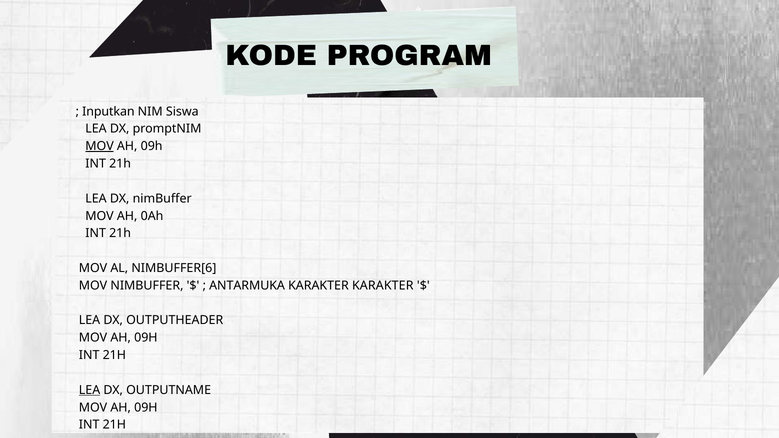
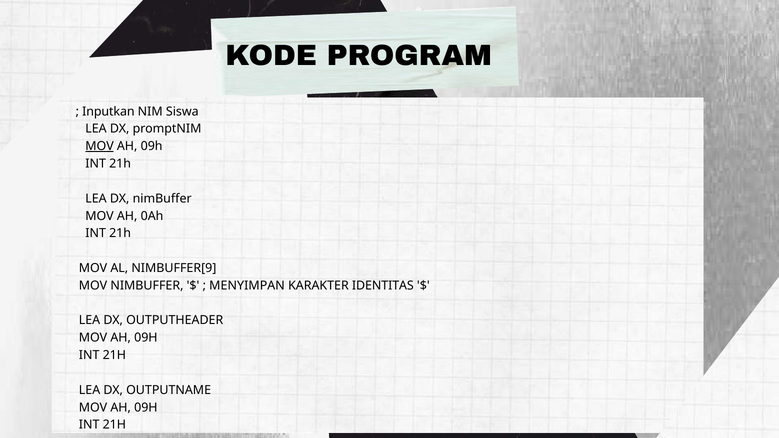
NIMBUFFER[6: NIMBUFFER[6 -> NIMBUFFER[9 (174, 268)
ANTARMUKA: ANTARMUKA -> MENYIMPAN (247, 286)
KARAKTER KARAKTER: KARAKTER -> IDENTITAS (383, 286)
LEA underline: present -> none (90, 390)
